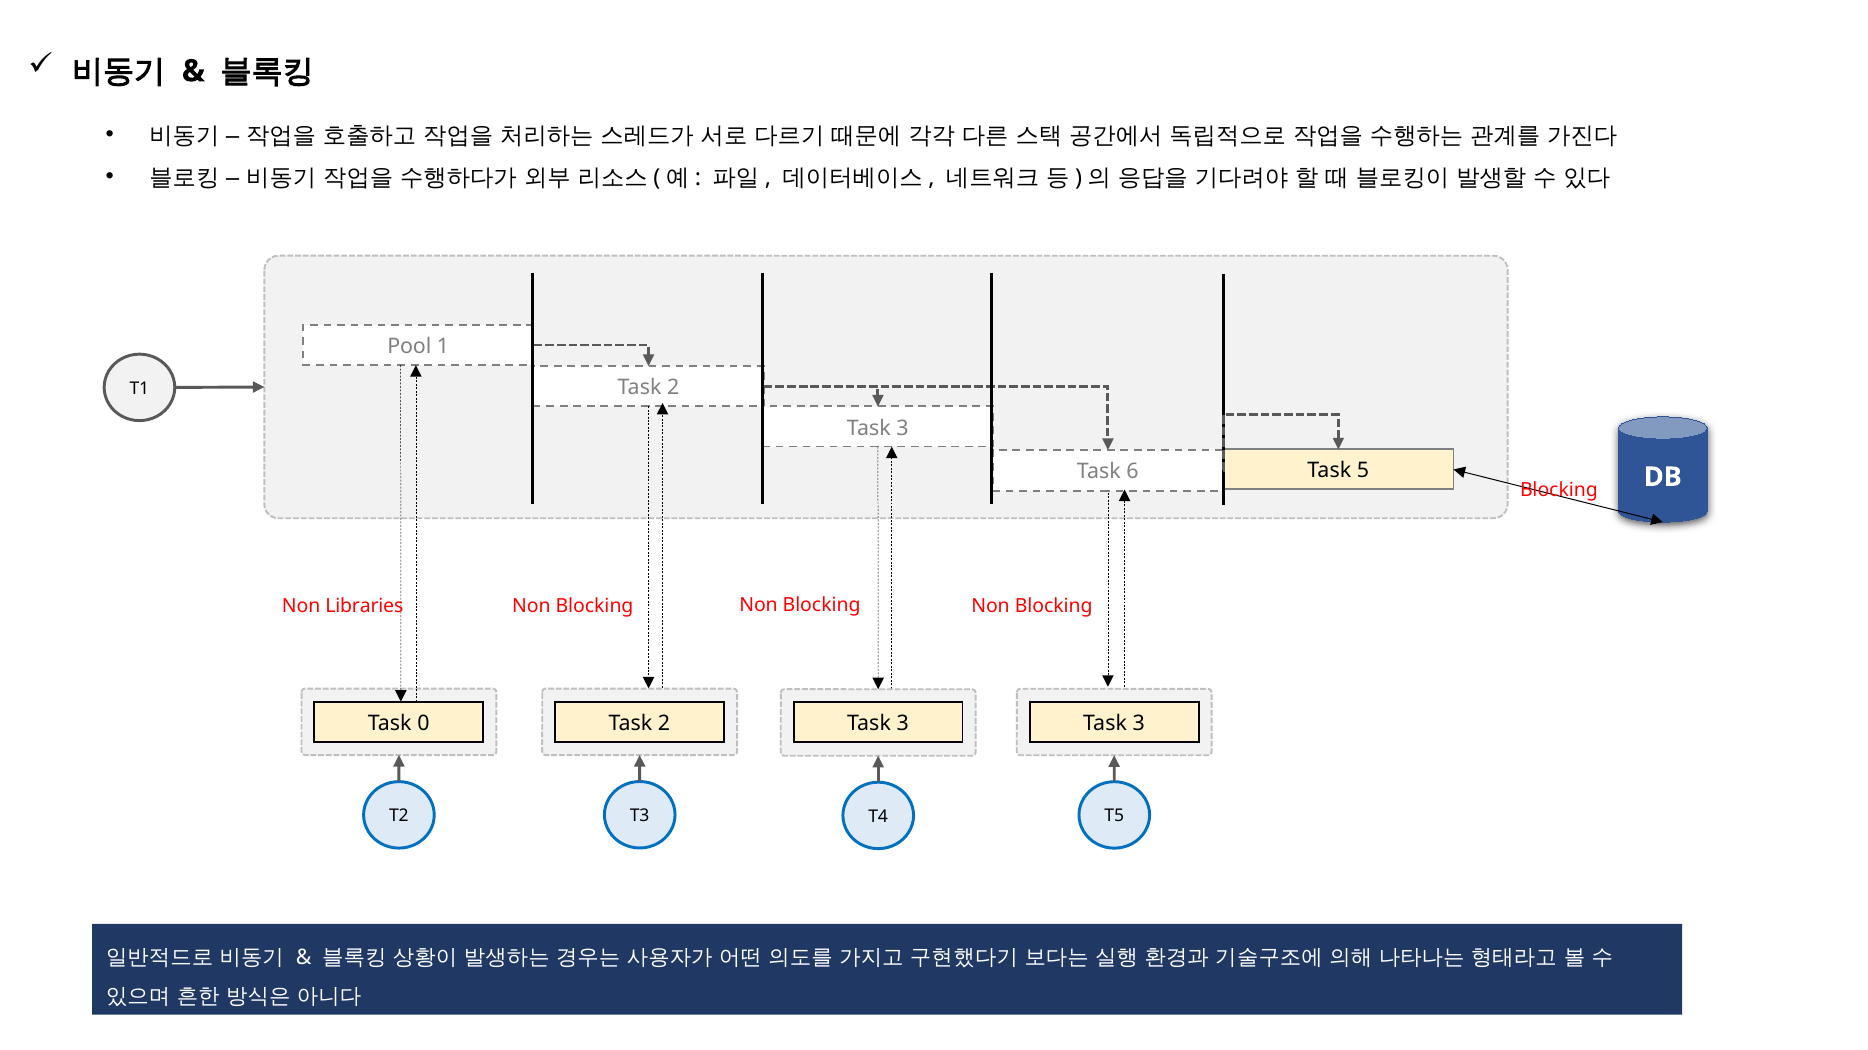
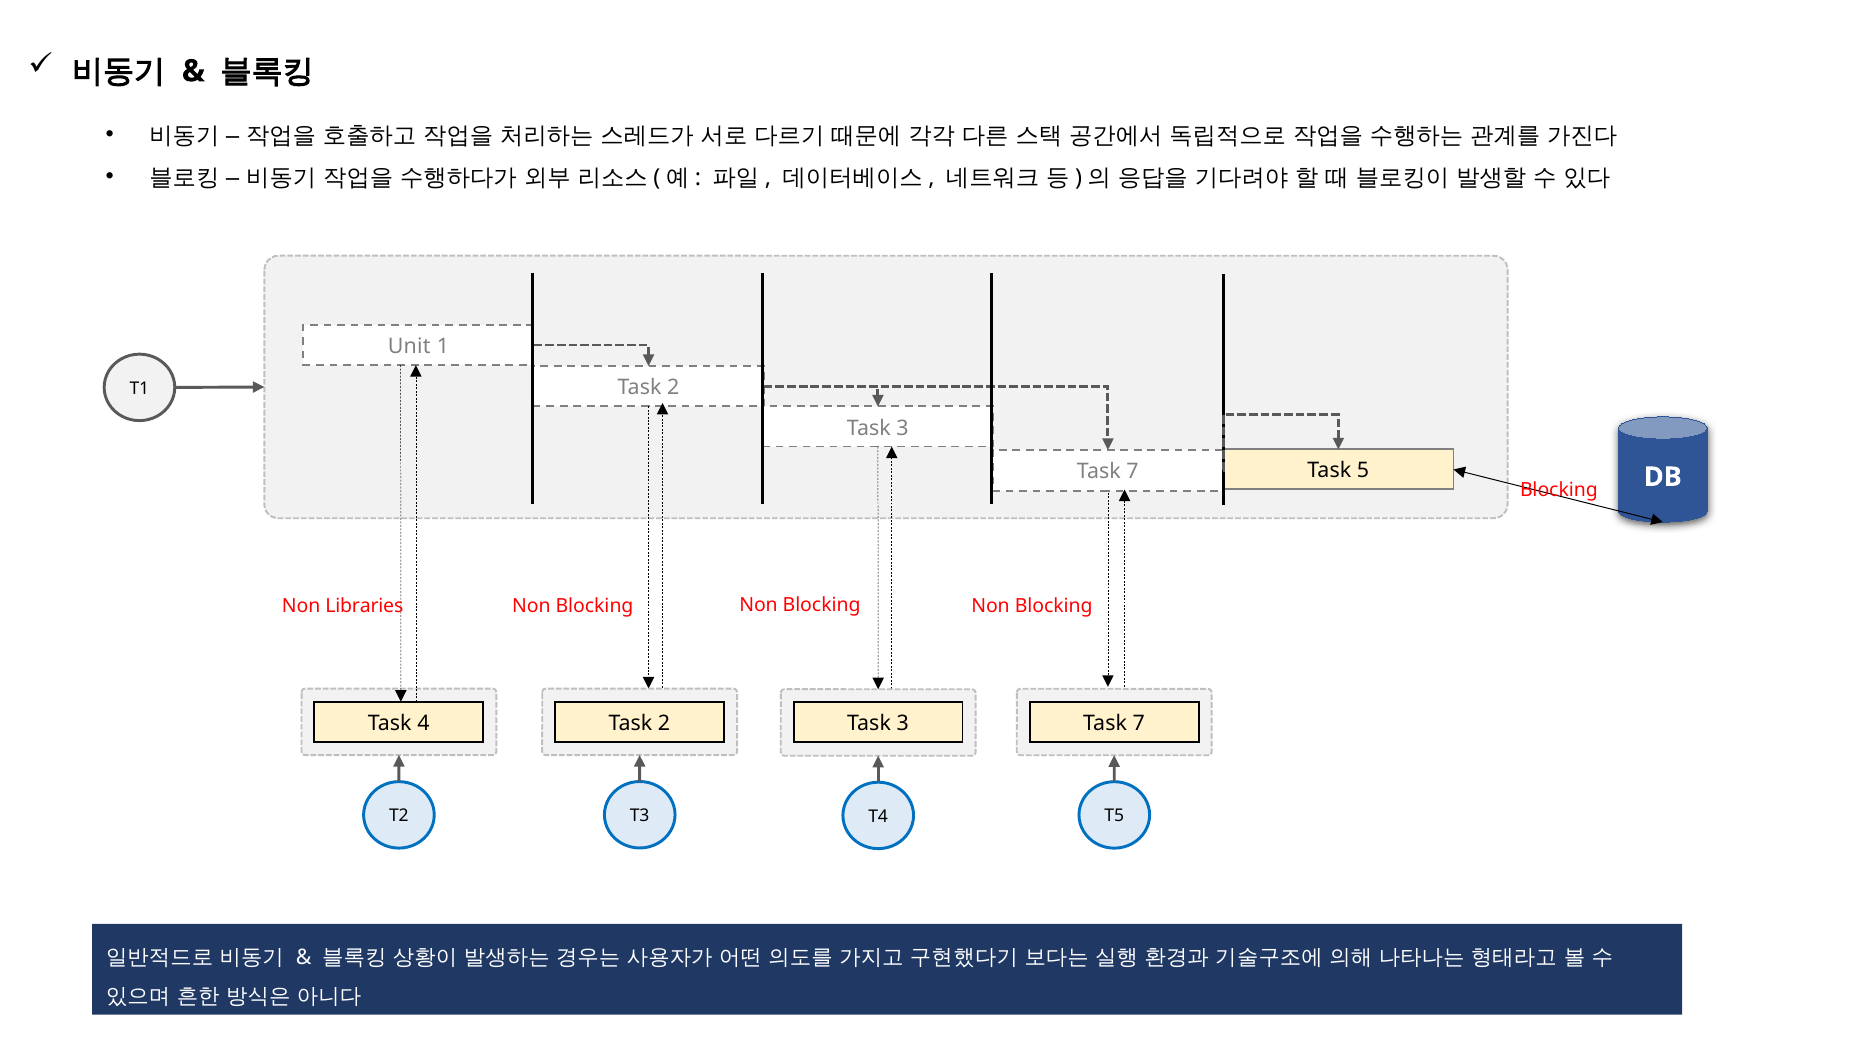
Pool: Pool -> Unit (409, 347)
6: 6 -> 7 (1133, 472)
0: 0 -> 4 (423, 724)
3: 3 -> 7 (1139, 724)
